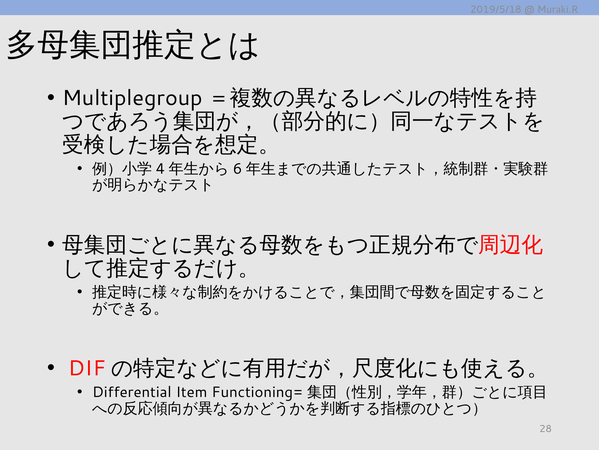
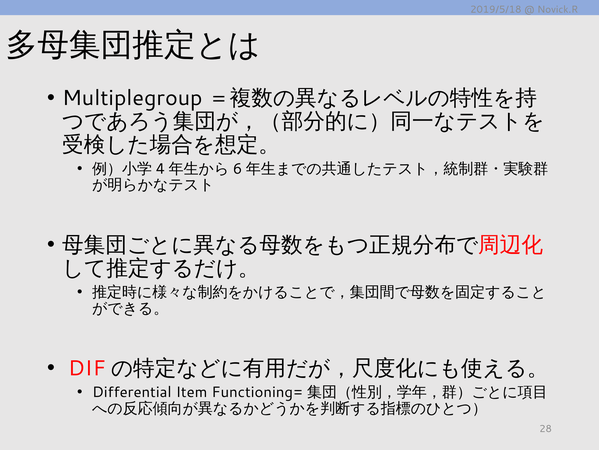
Muraki.R: Muraki.R -> Novick.R (558, 9)
